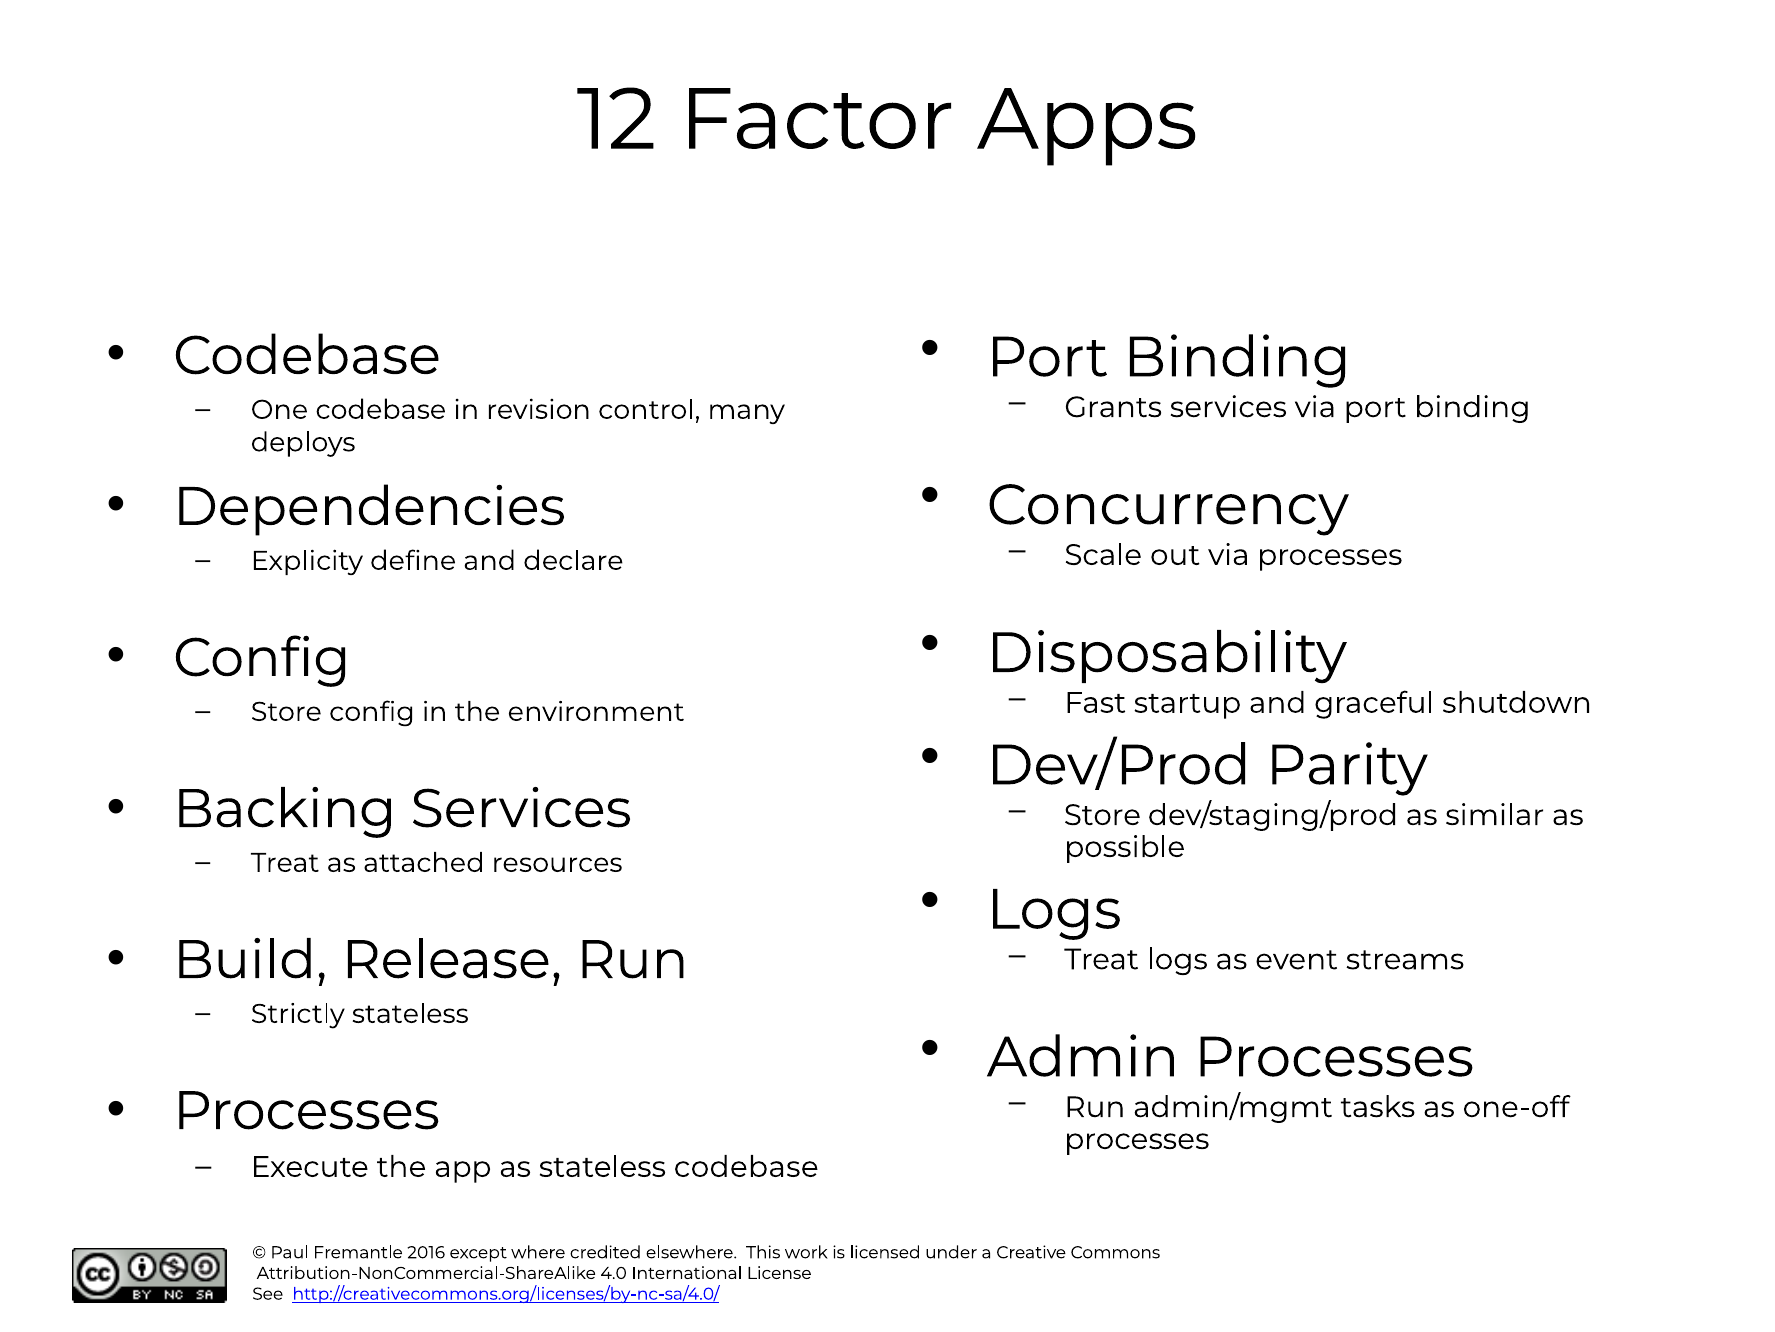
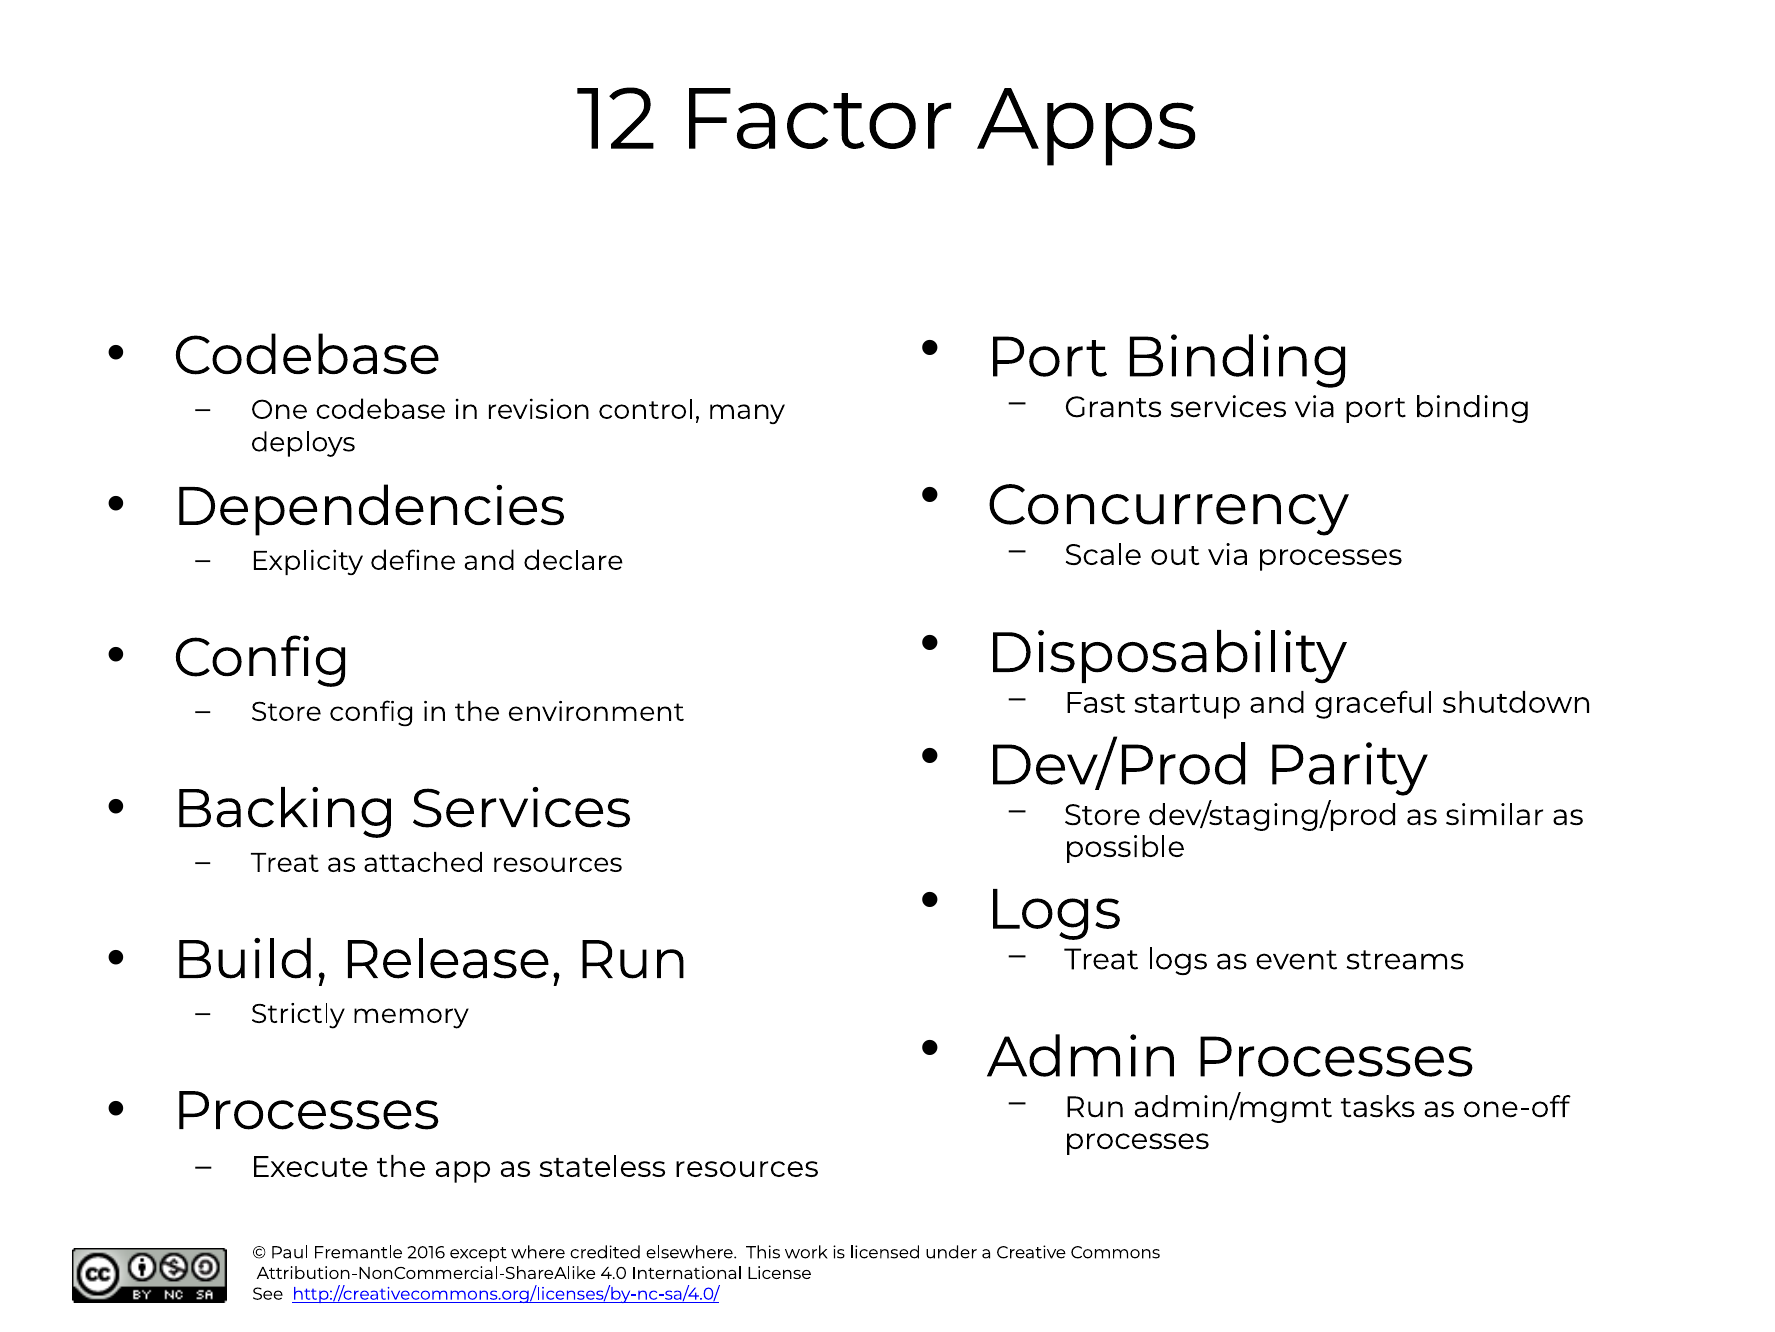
Strictly stateless: stateless -> memory (410, 1013)
stateless codebase: codebase -> resources (746, 1166)
